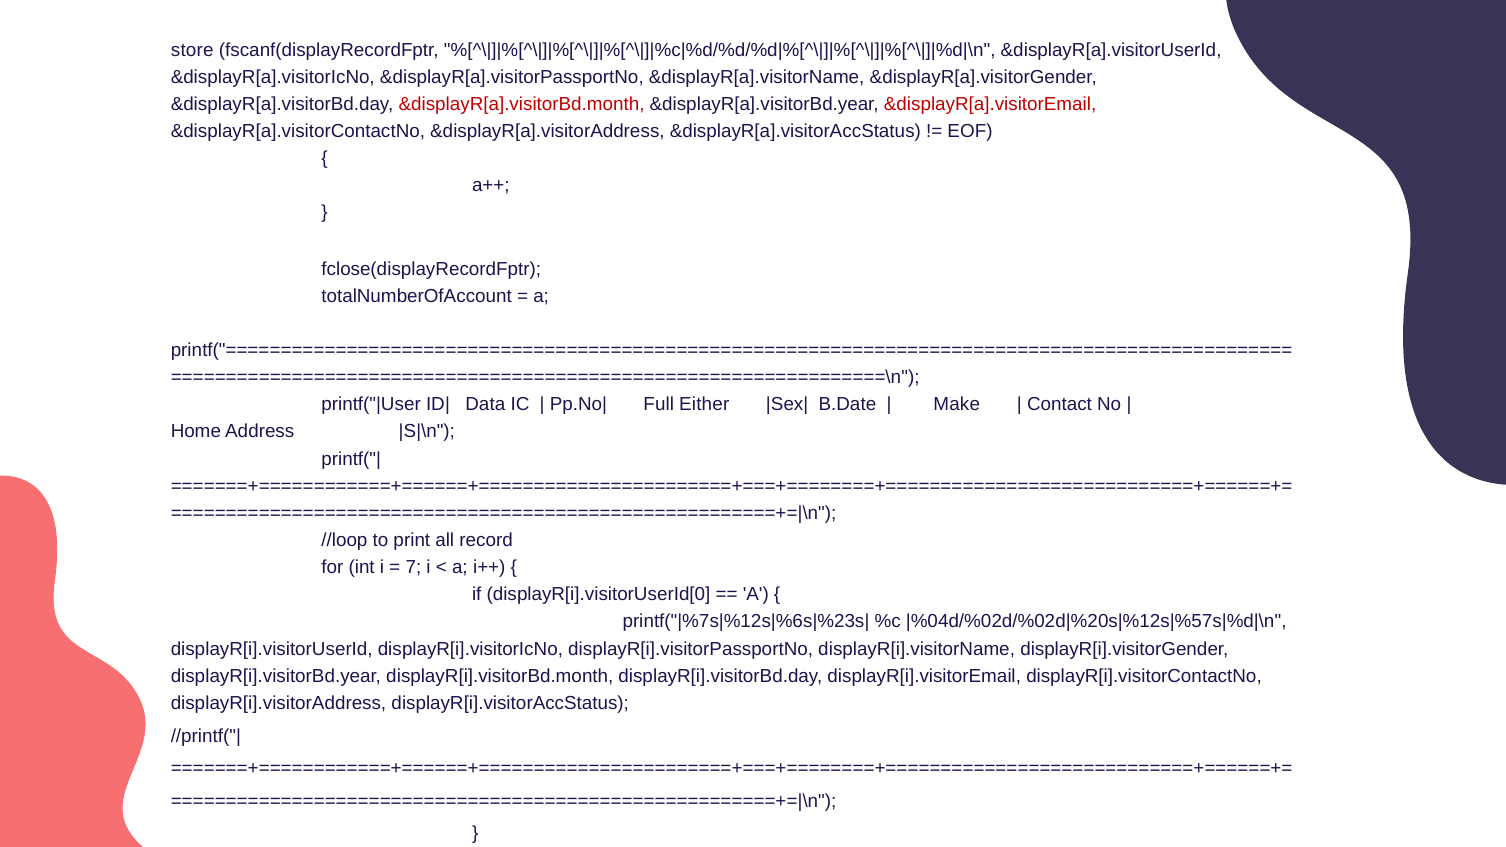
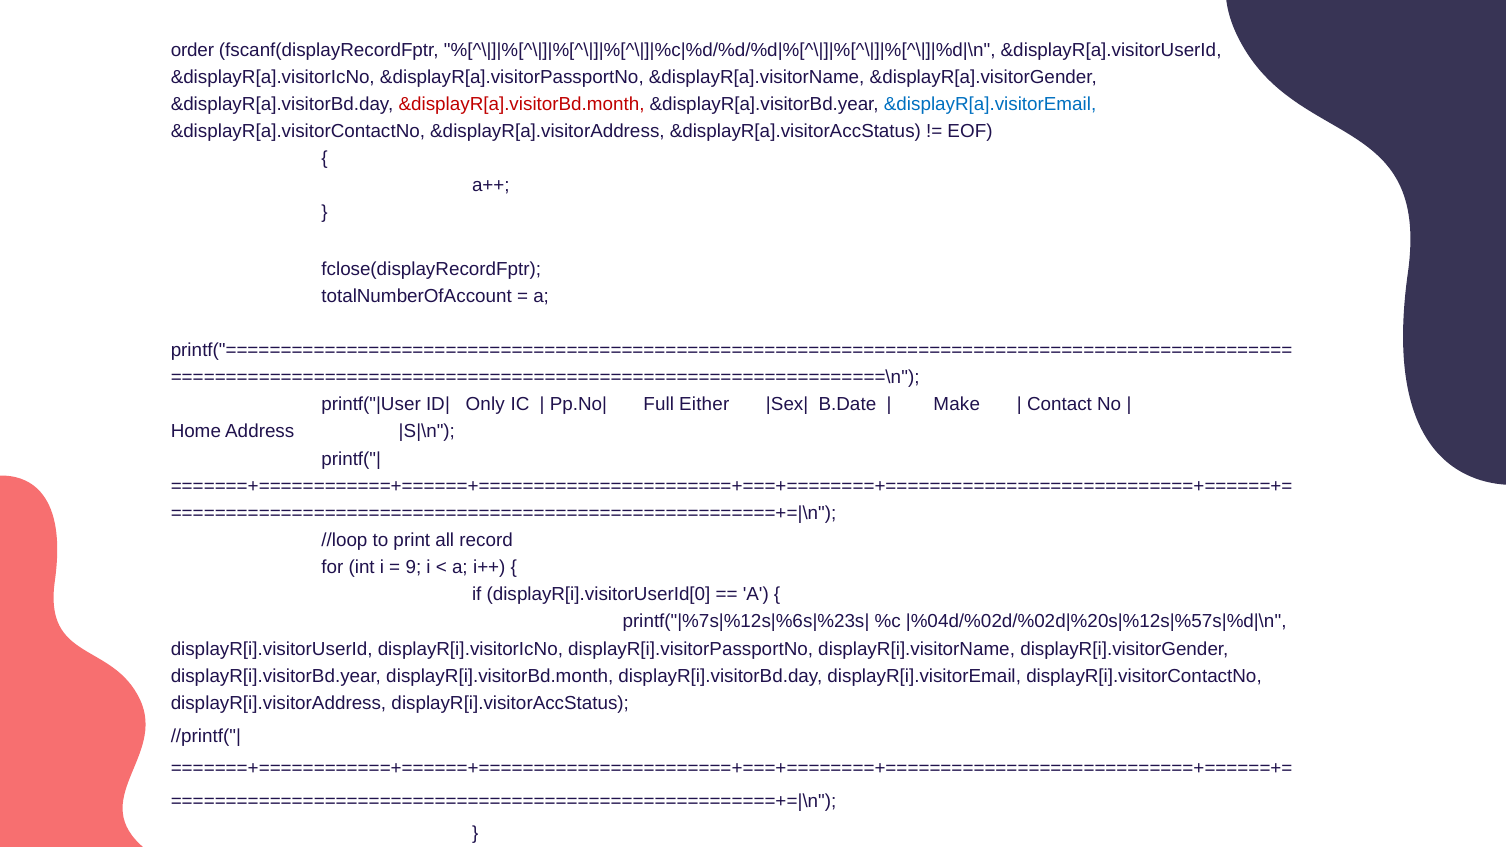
store: store -> order (192, 50)
&displayR[a].visitorEmail colour: red -> blue (990, 104)
Data: Data -> Only (485, 405)
7: 7 -> 9 (413, 568)
